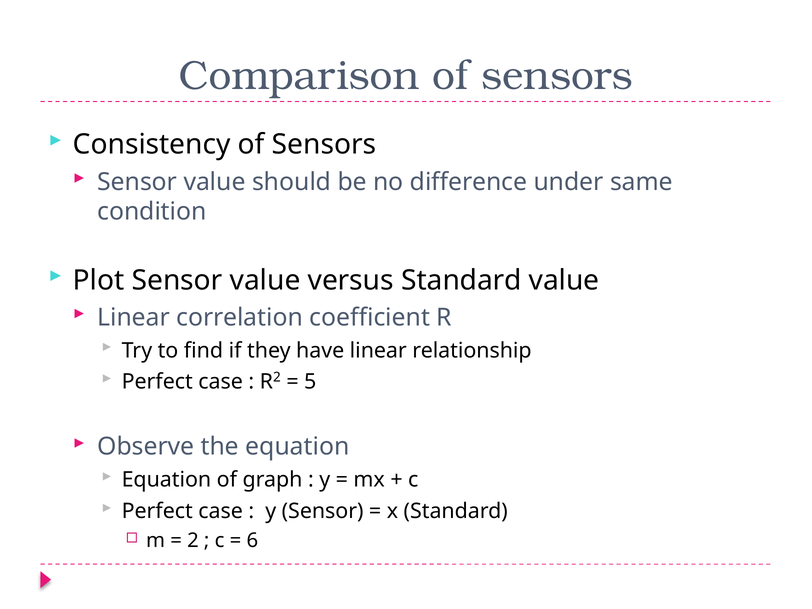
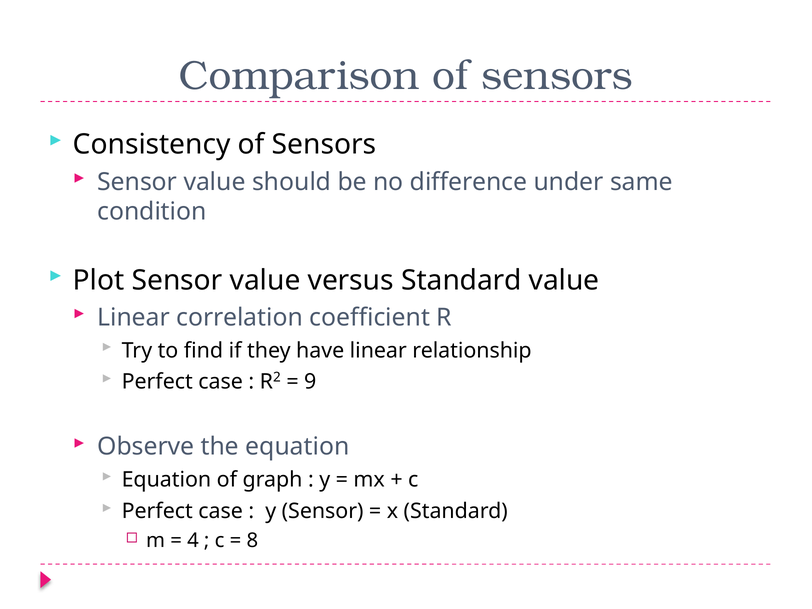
5: 5 -> 9 (310, 382)
2: 2 -> 4 (193, 541)
6: 6 -> 8 (252, 541)
